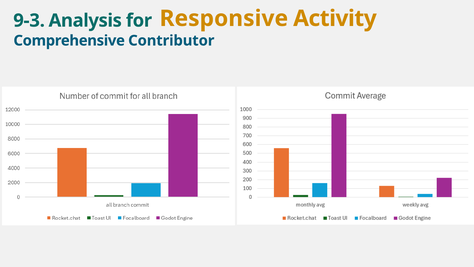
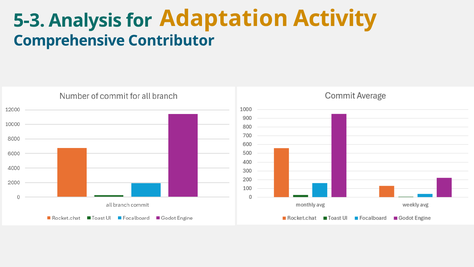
Responsive: Responsive -> Adaptation (224, 18)
9-3: 9-3 -> 5-3 (29, 21)
